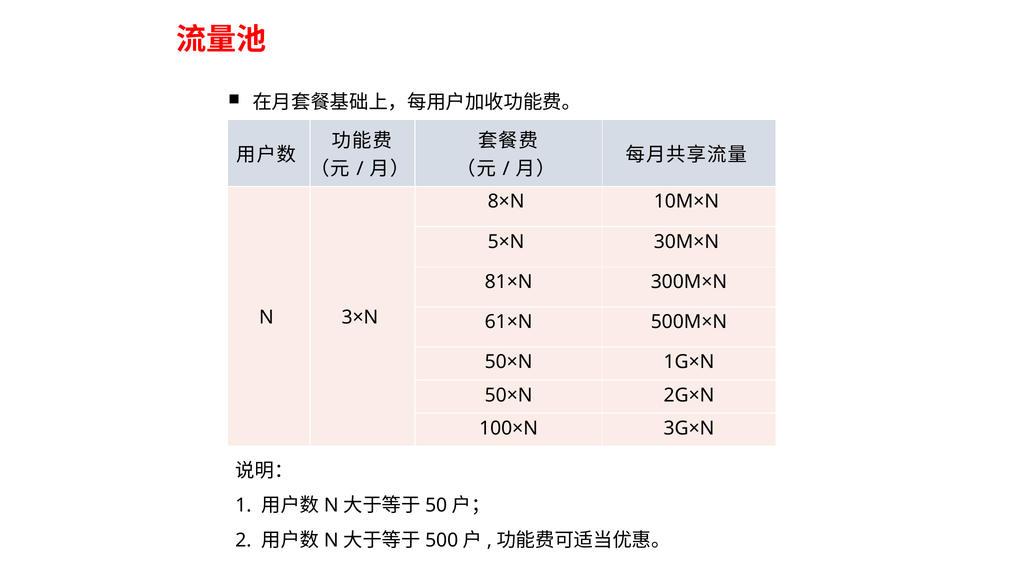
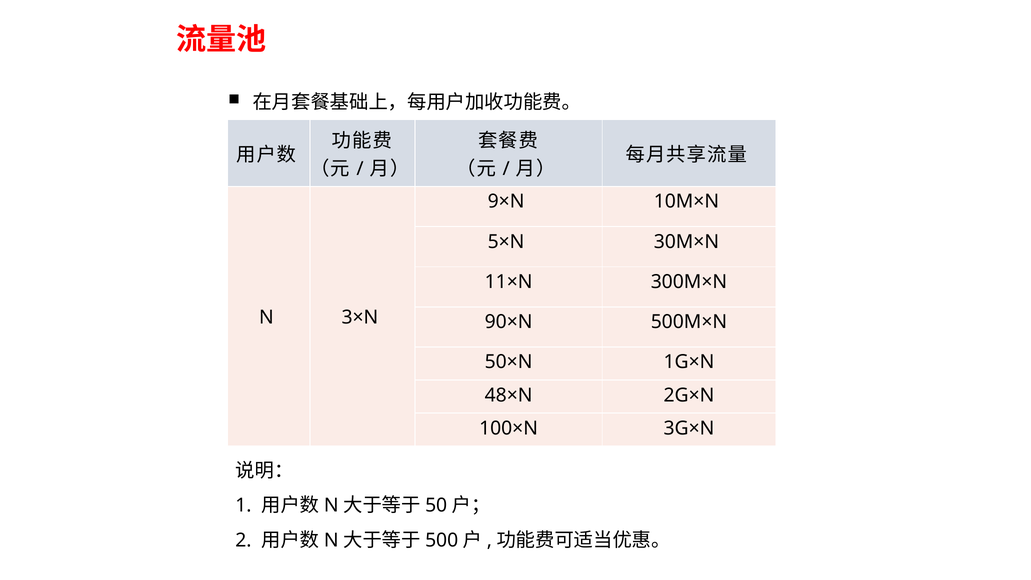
8×N: 8×N -> 9×N (506, 201)
81×N: 81×N -> 11×N (509, 282)
61×N: 61×N -> 90×N (509, 322)
50×N: 50×N -> 48×N (509, 395)
